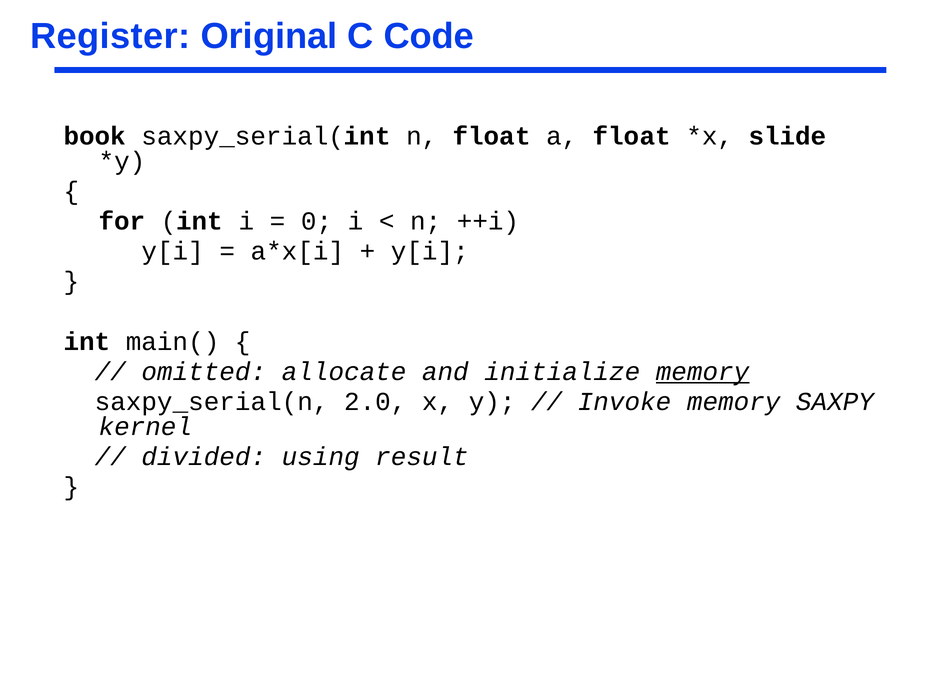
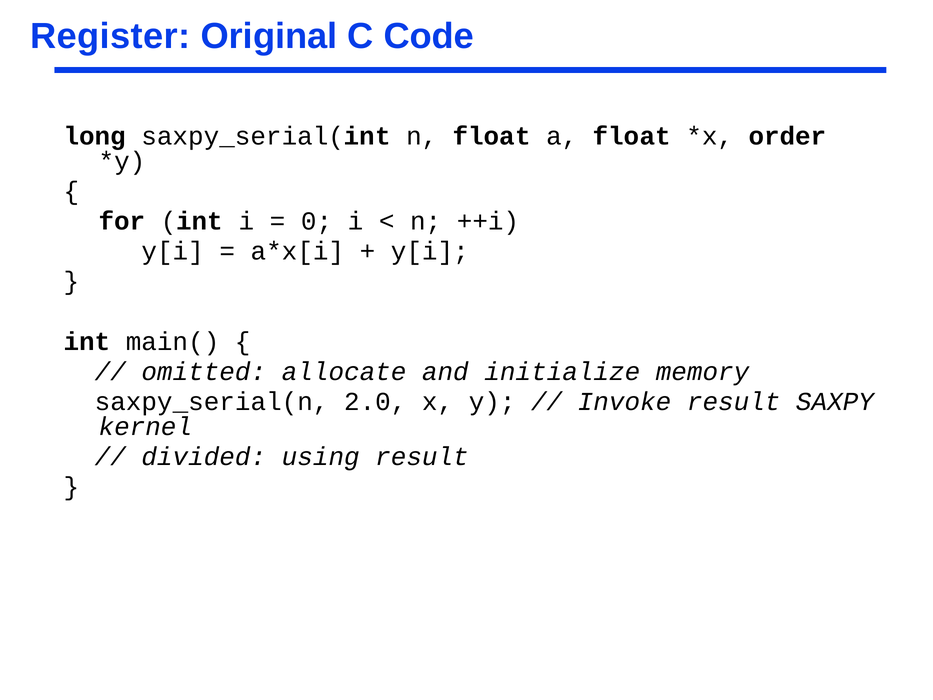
book: book -> long (95, 136)
slide: slide -> order (788, 136)
memory underline: present -> none (703, 371)
Invoke memory: memory -> result (734, 402)
